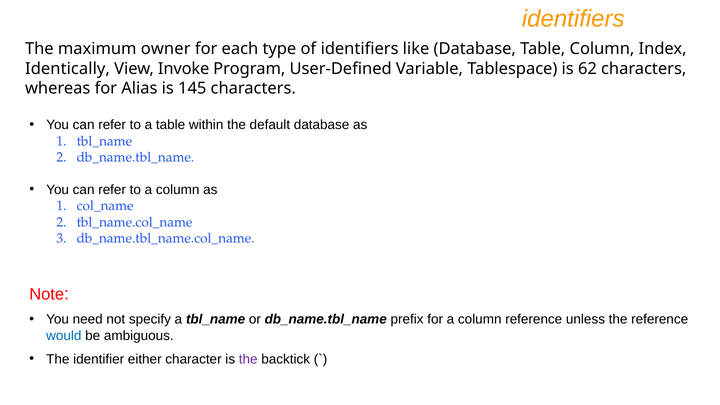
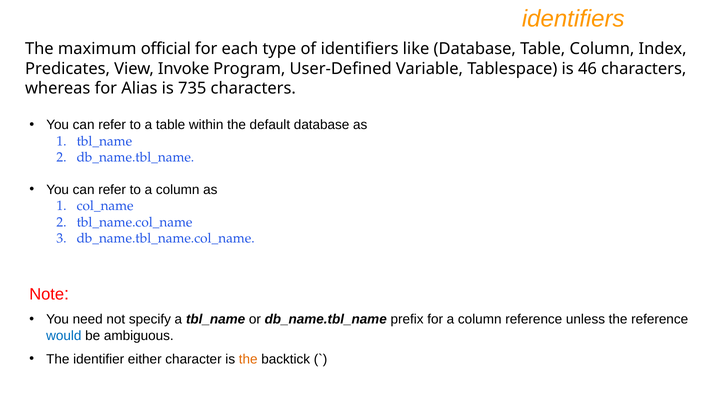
owner: owner -> official (166, 49)
Identically: Identically -> Predicates (68, 69)
62: 62 -> 46 (587, 69)
145: 145 -> 735 (192, 88)
the colour: purple -> orange (248, 359)
